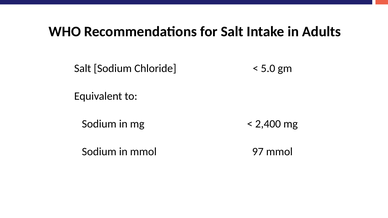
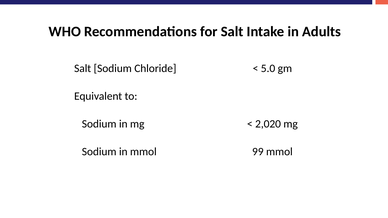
2,400: 2,400 -> 2,020 (268, 124)
97: 97 -> 99 (258, 152)
